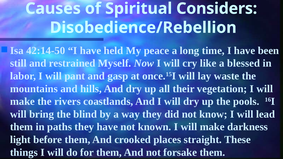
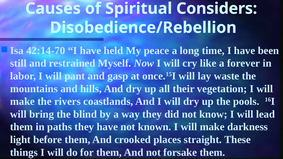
42:14-50: 42:14-50 -> 42:14-70 (46, 51)
blessed: blessed -> forever (244, 63)
